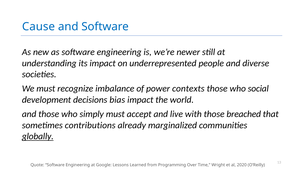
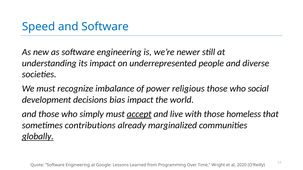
Cause: Cause -> Speed (39, 27)
contexts: contexts -> religious (188, 89)
accept underline: none -> present (139, 114)
breached: breached -> homeless (244, 114)
